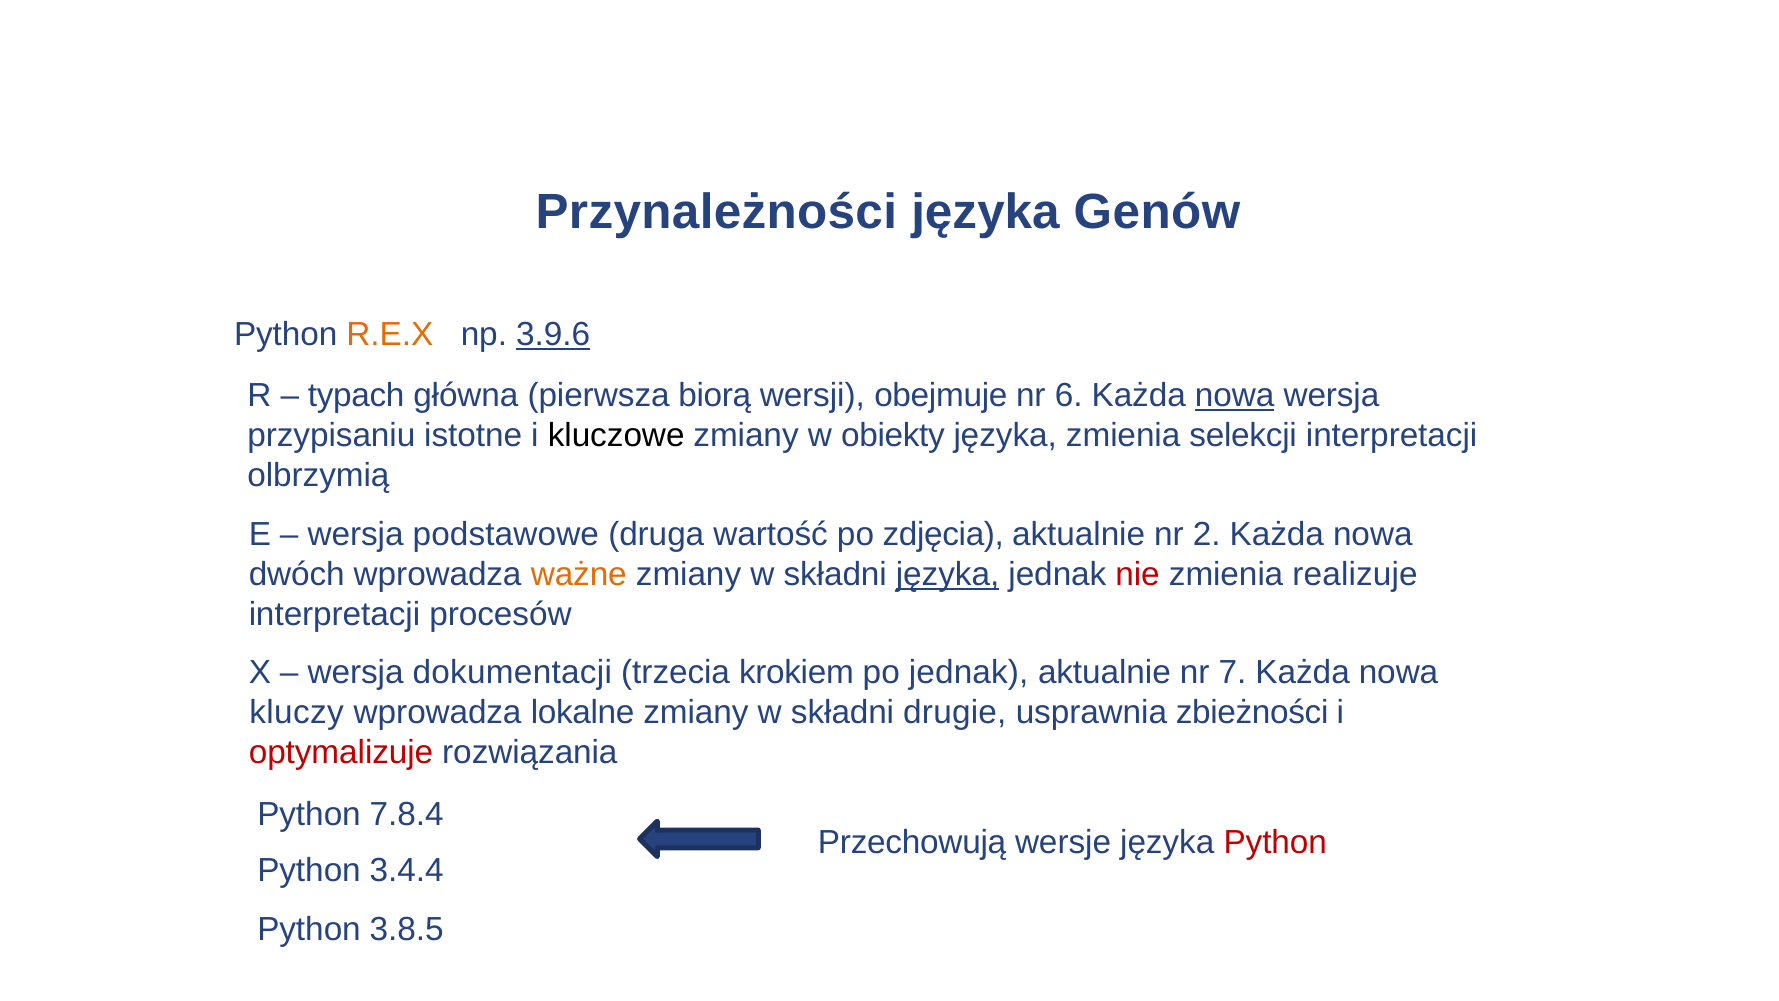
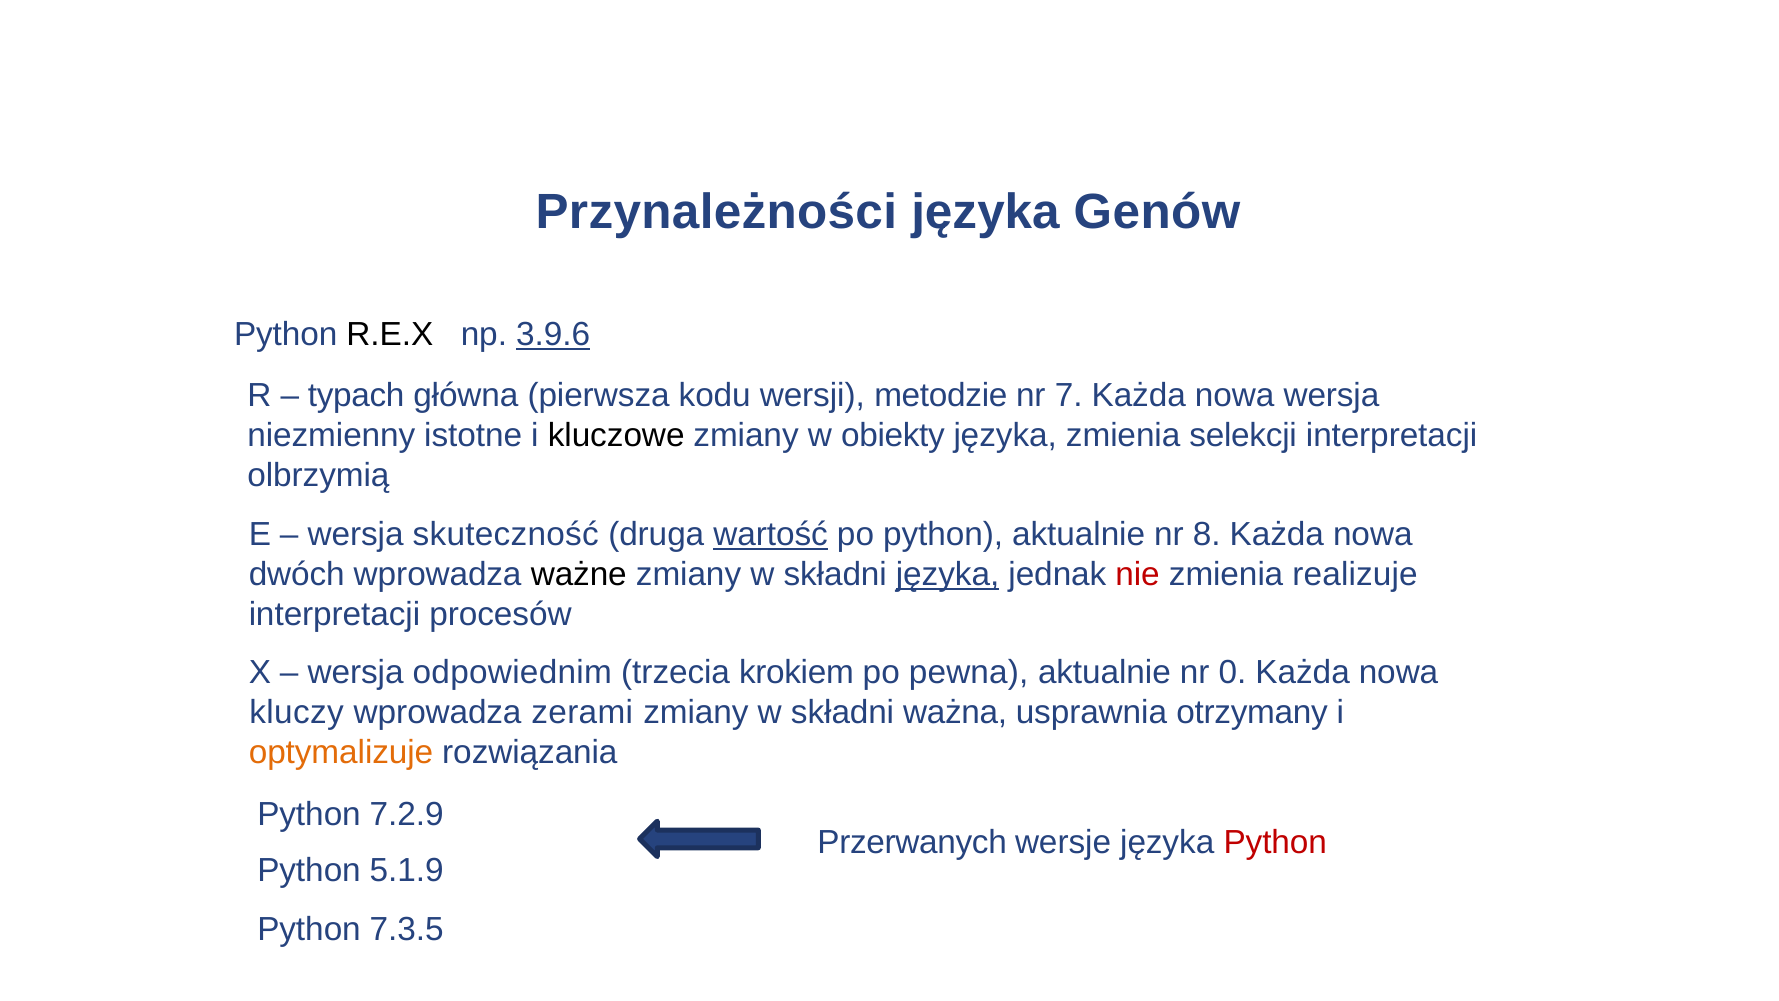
R.E.X colour: orange -> black (390, 335)
biorą: biorą -> kodu (715, 396)
obejmuje: obejmuje -> metodzie (941, 396)
6: 6 -> 7 (1069, 396)
nowa underline: present -> none (1235, 396)
przypisaniu: przypisaniu -> niezmienny (331, 436)
podstawowe: podstawowe -> skuteczność (506, 534)
wartość underline: none -> present (771, 534)
po zdjęcia: zdjęcia -> python (943, 534)
2: 2 -> 8 (1207, 534)
ważne colour: orange -> black (579, 574)
dokumentacji: dokumentacji -> odpowiednim (512, 672)
po jednak: jednak -> pewna (969, 672)
7: 7 -> 0 (1233, 672)
lokalne: lokalne -> zerami (582, 712)
drugie: drugie -> ważna (955, 712)
zbieżności: zbieżności -> otrzymany (1252, 712)
optymalizuje colour: red -> orange (341, 752)
7.8.4: 7.8.4 -> 7.2.9 (407, 814)
Przechowują: Przechowują -> Przerwanych (912, 842)
3.4.4: 3.4.4 -> 5.1.9 (407, 870)
3.8.5: 3.8.5 -> 7.3.5 (407, 929)
